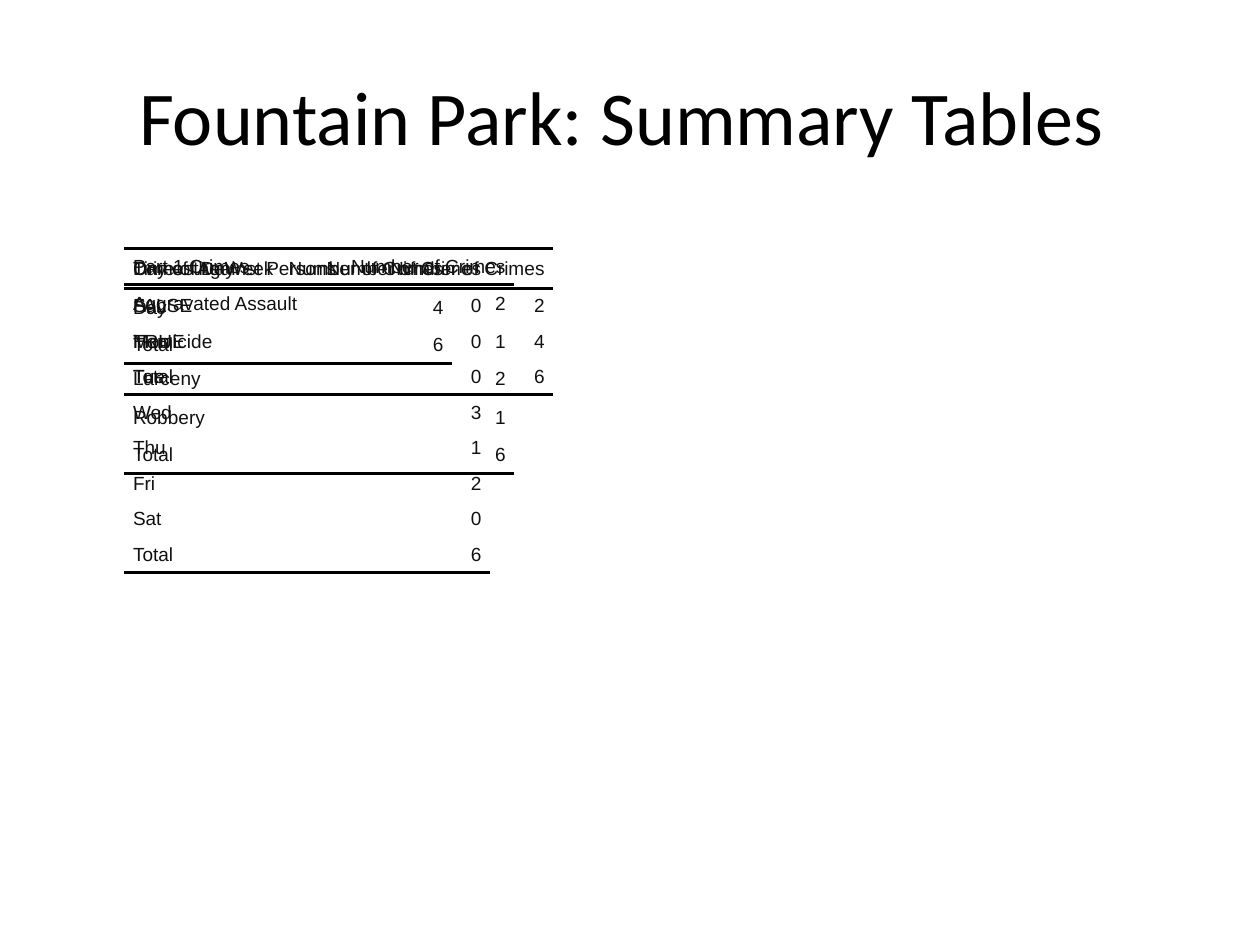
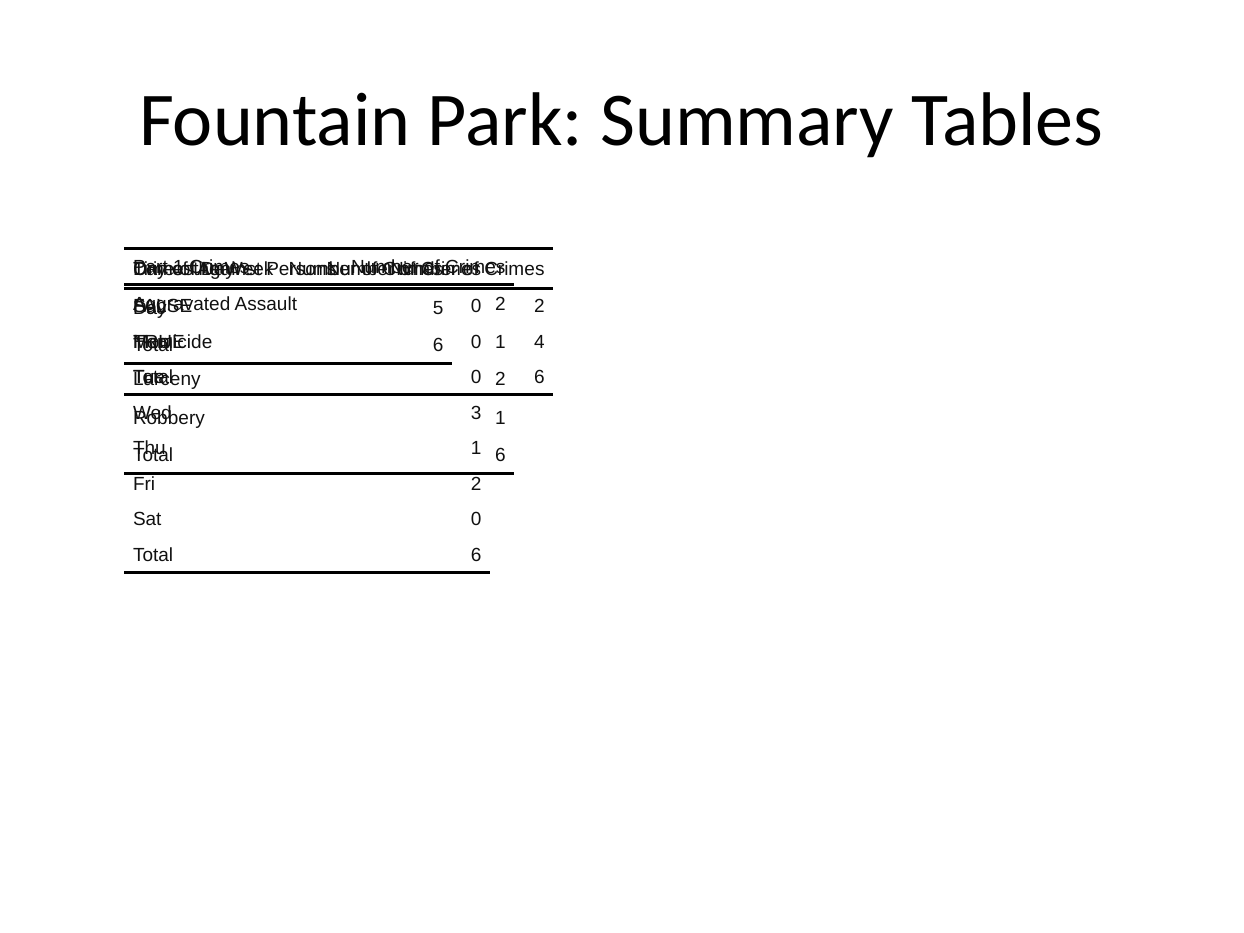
4: 4 -> 5 (438, 308)
